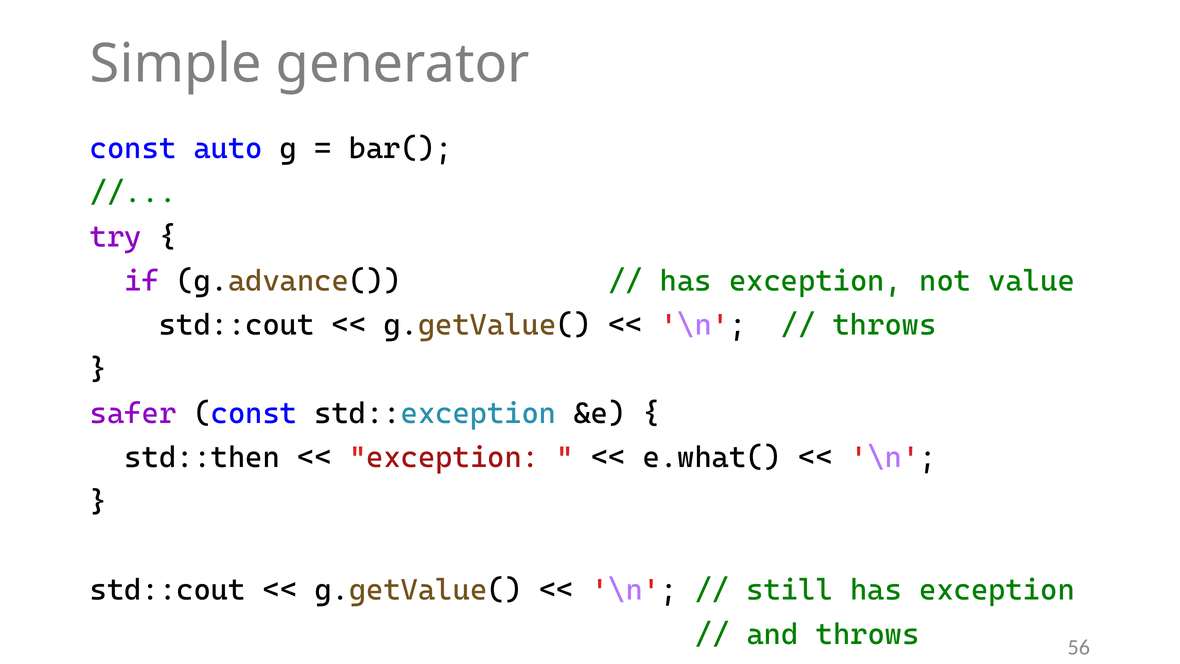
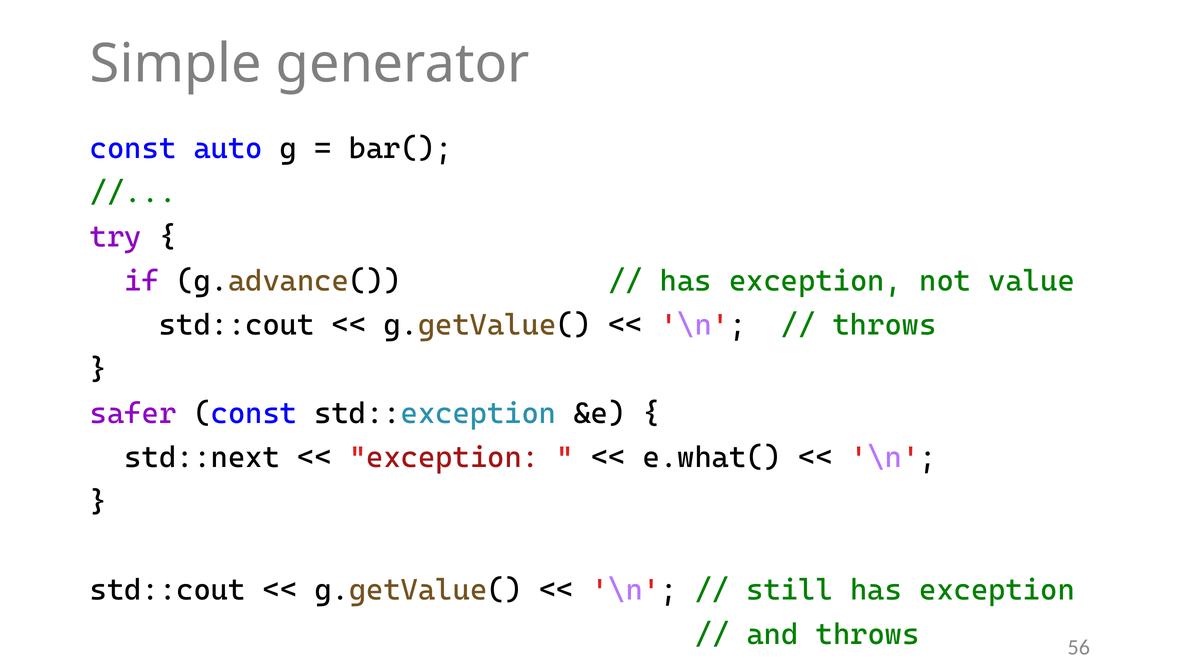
std::then: std::then -> std::next (202, 457)
